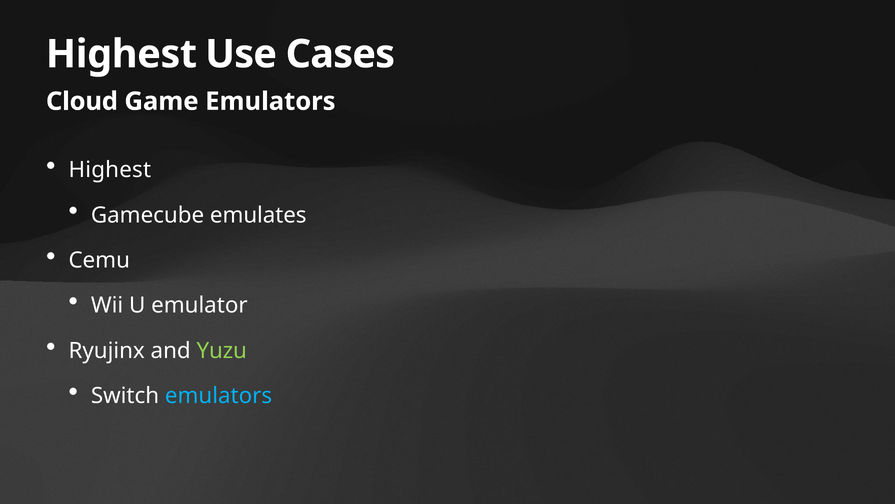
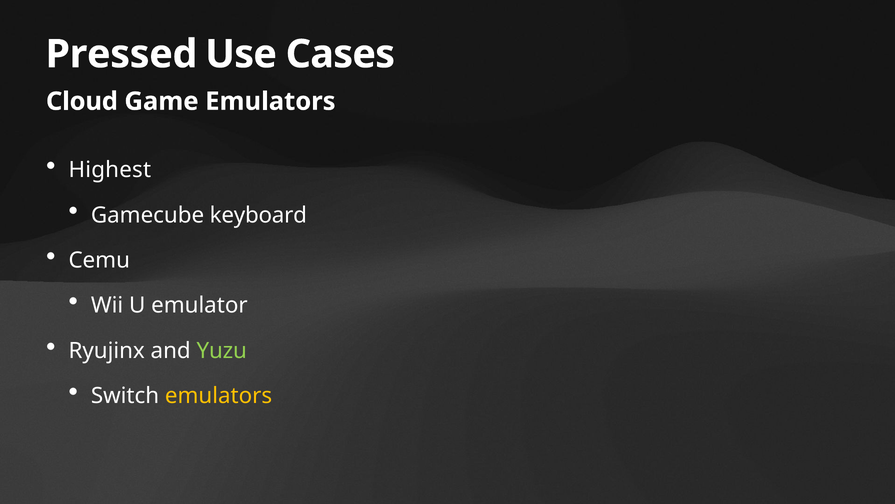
Highest: Highest -> Pressed (121, 54)
emulates: emulates -> keyboard (258, 215)
emulators colour: light blue -> yellow (219, 396)
